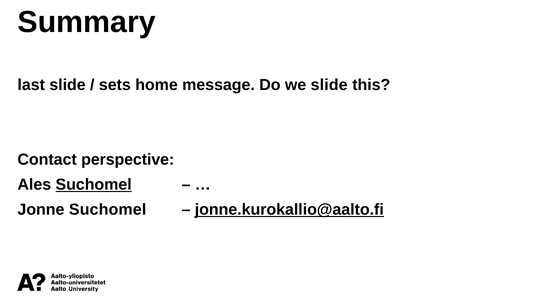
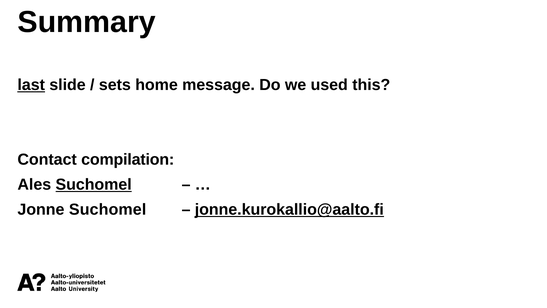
last underline: none -> present (31, 85)
we slide: slide -> used (329, 85)
perspective: perspective -> compilation (128, 160)
